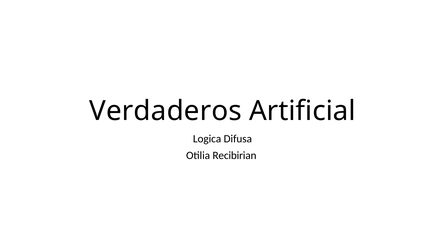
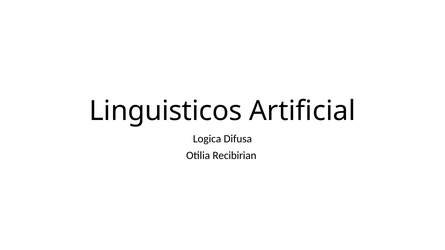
Verdaderos: Verdaderos -> Linguisticos (166, 111)
